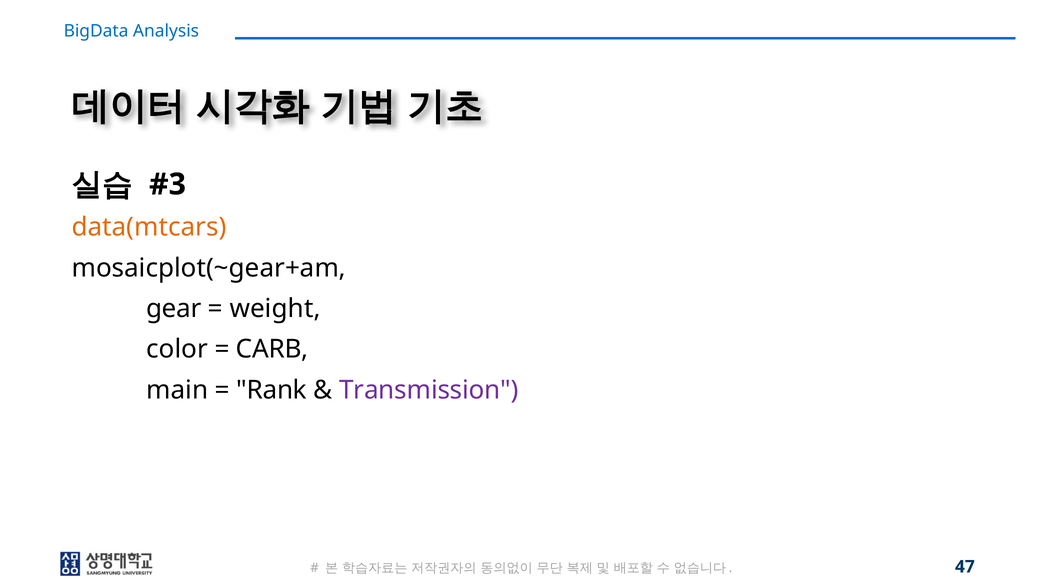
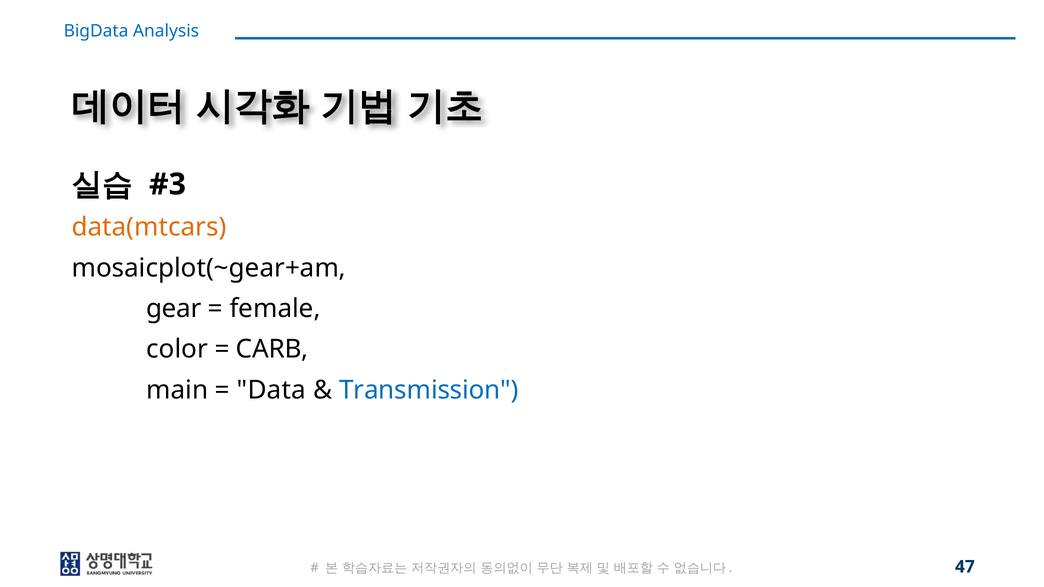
weight: weight -> female (275, 309)
Rank: Rank -> Data (271, 390)
Transmission colour: purple -> blue (429, 390)
